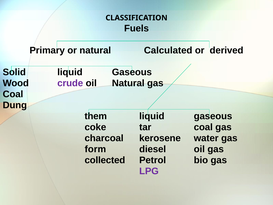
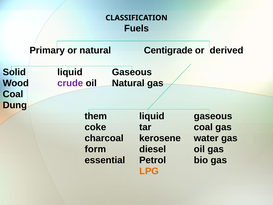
Calculated: Calculated -> Centigrade (168, 50)
collected: collected -> essential (105, 160)
LPG colour: purple -> orange (149, 171)
